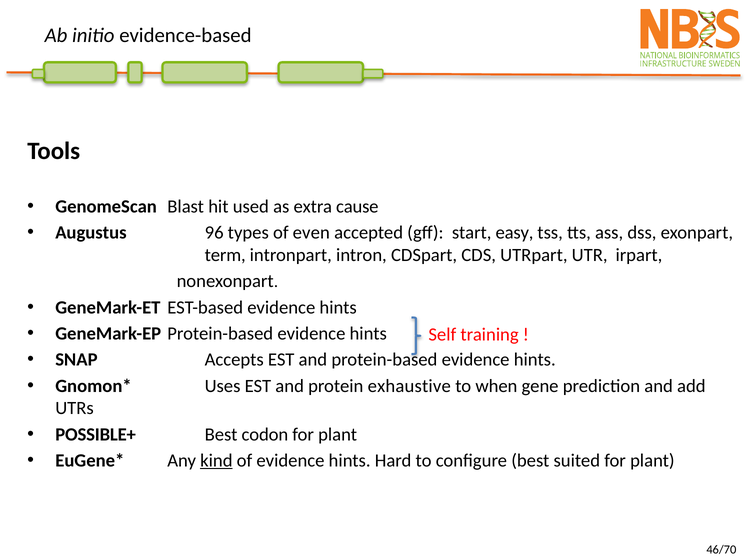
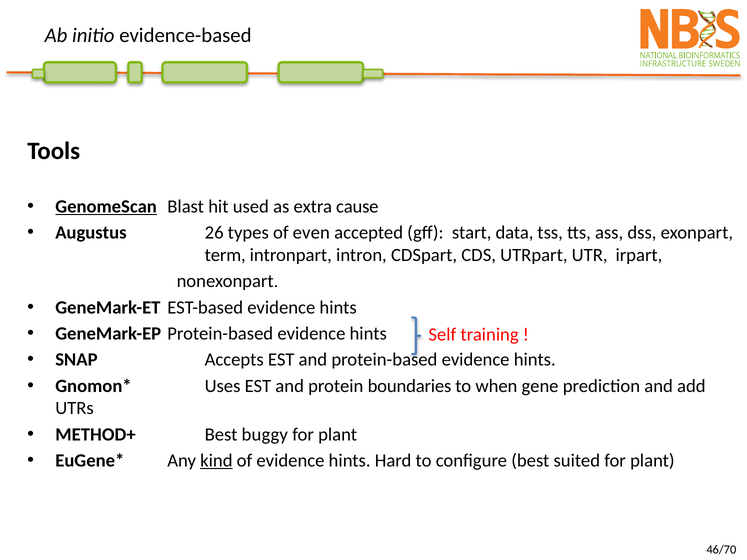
GenomeScan underline: none -> present (106, 207)
96: 96 -> 26 (214, 233)
easy: easy -> data (514, 233)
exhaustive: exhaustive -> boundaries (409, 386)
POSSIBLE+: POSSIBLE+ -> METHOD+ (95, 435)
codon: codon -> buggy (265, 435)
